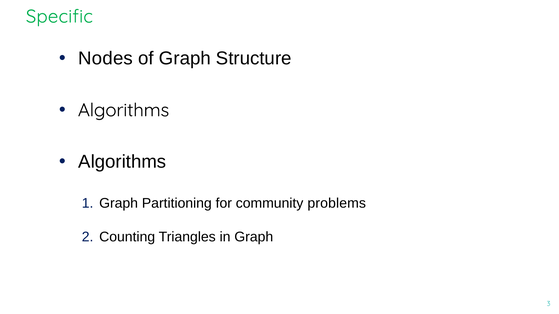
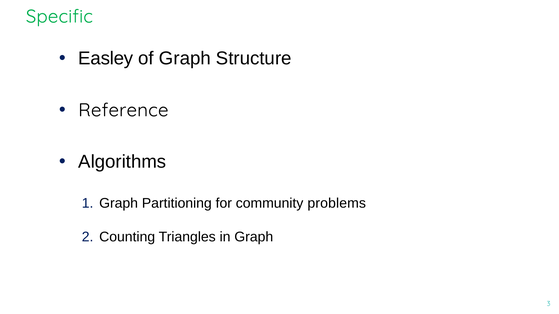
Nodes: Nodes -> Easley (106, 59)
Algorithms: Algorithms -> Reference (123, 110)
